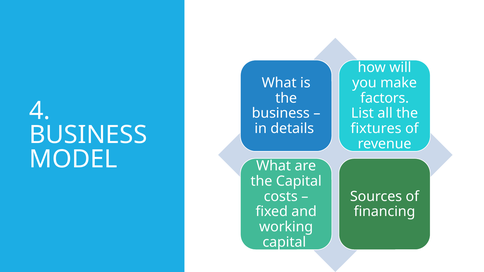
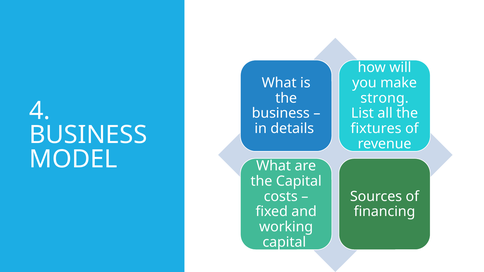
factors: factors -> strong (385, 98)
